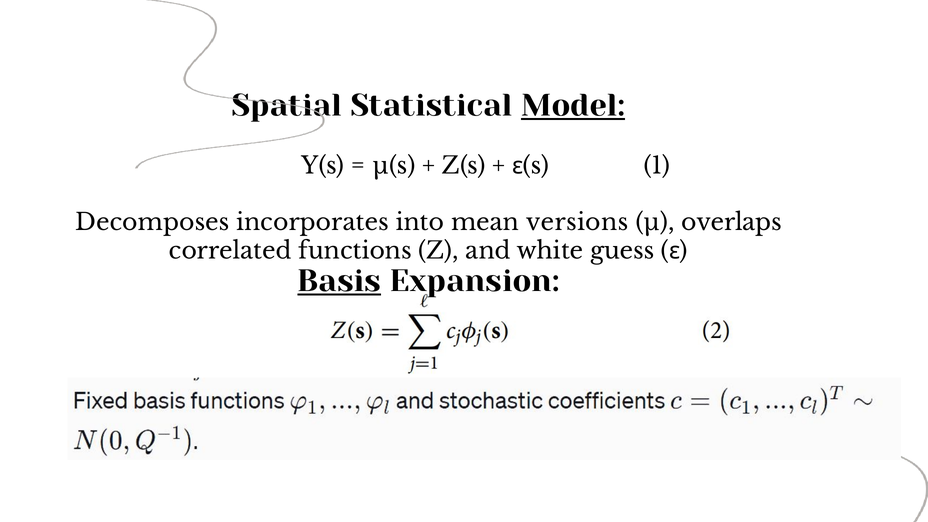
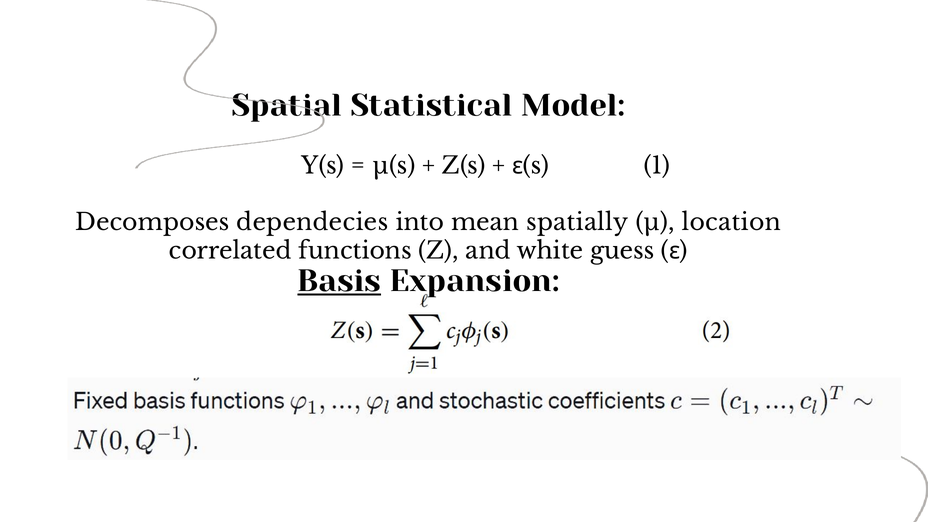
Model underline: present -> none (573, 106)
incorporates: incorporates -> dependecies (312, 223)
versions: versions -> spatially (577, 223)
overlaps: overlaps -> location (731, 223)
